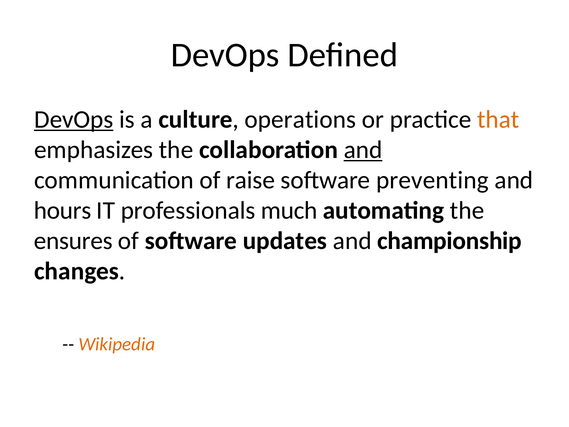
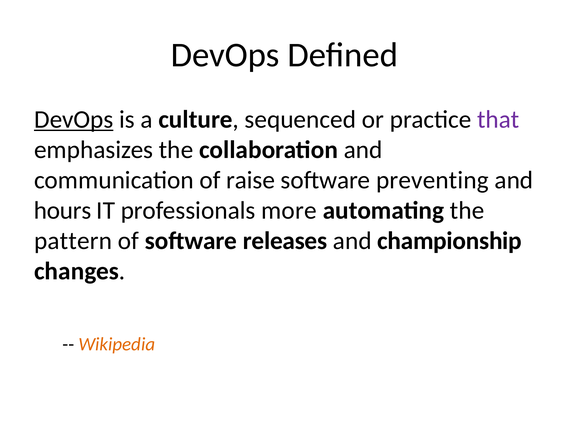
operations: operations -> sequenced (300, 119)
that colour: orange -> purple (498, 119)
and underline: present -> none (363, 150)
much: much -> more (289, 210)
ensures: ensures -> pattern (73, 241)
updates: updates -> releases (285, 241)
